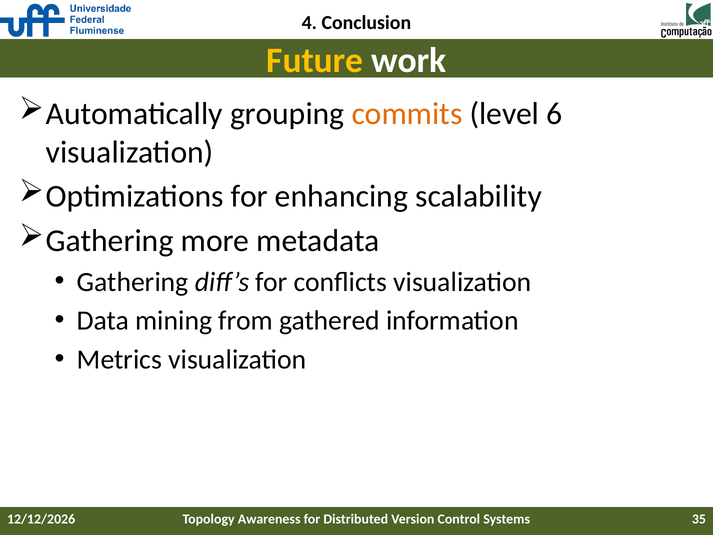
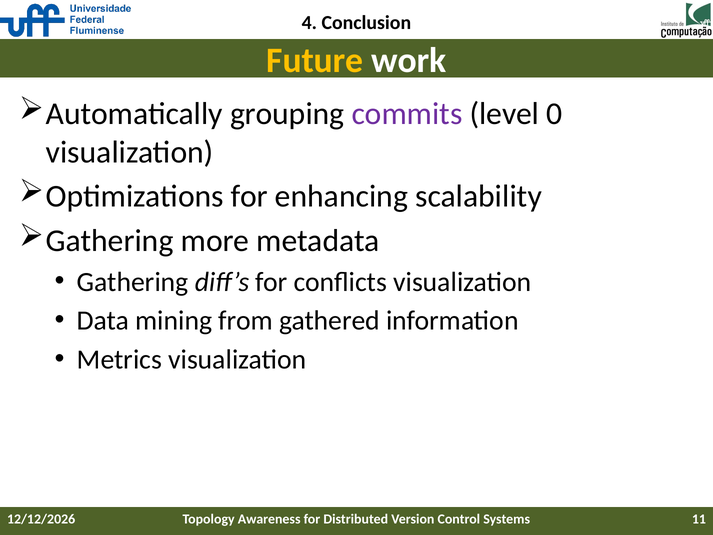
commits colour: orange -> purple (407, 114)
6: 6 -> 0 (554, 114)
35: 35 -> 11 (699, 519)
